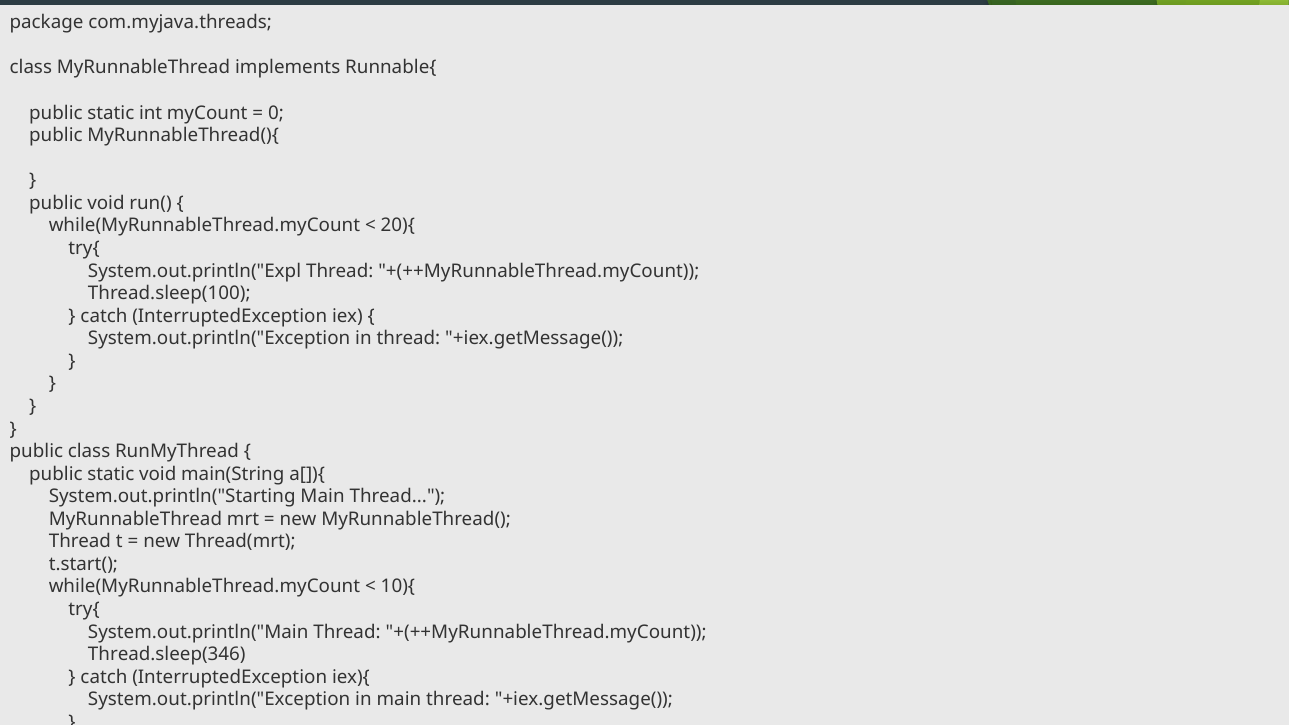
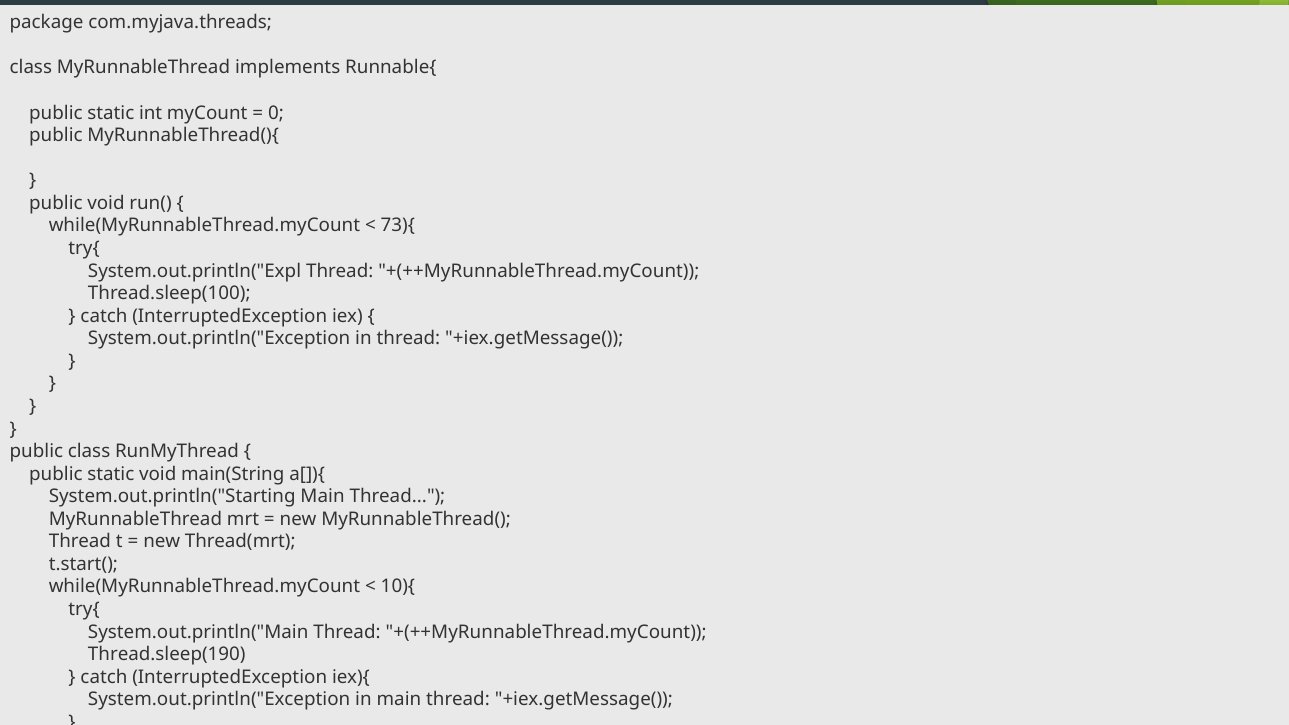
20){: 20){ -> 73){ (398, 226)
Thread.sleep(346: Thread.sleep(346 -> Thread.sleep(190 (167, 655)
